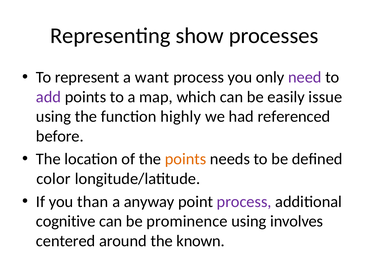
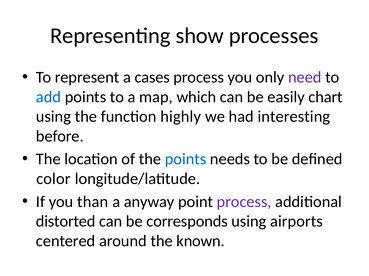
want: want -> cases (152, 77)
add colour: purple -> blue (49, 97)
issue: issue -> chart (326, 97)
referenced: referenced -> interesting (294, 117)
points colour: orange -> blue (186, 160)
cognitive: cognitive -> distorted (66, 222)
prominence: prominence -> corresponds (187, 222)
involves: involves -> airports (297, 222)
